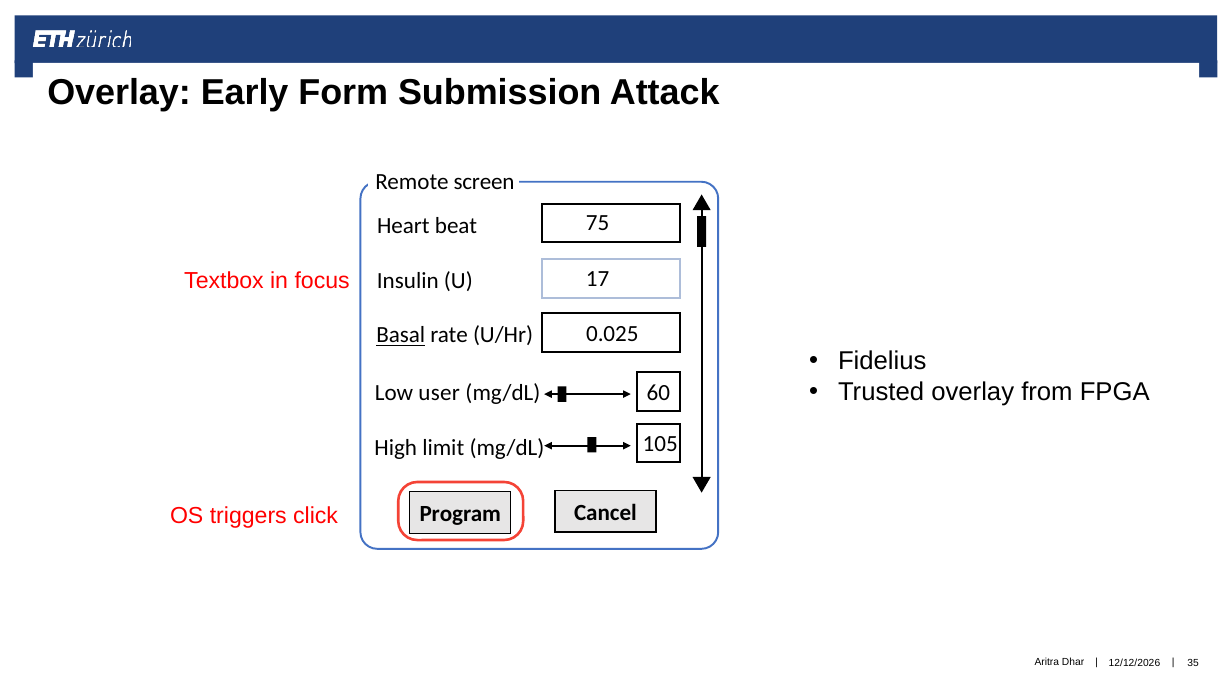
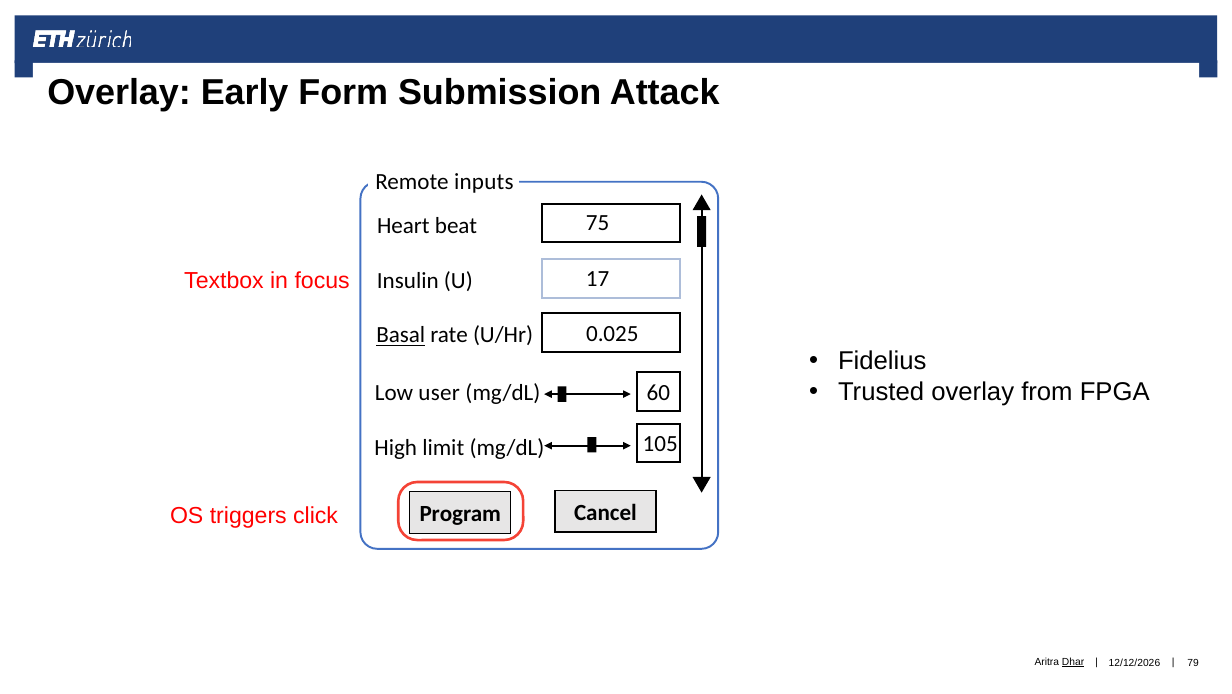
screen: screen -> inputs (484, 182)
35: 35 -> 79 (1193, 662)
Dhar underline: none -> present (1073, 662)
